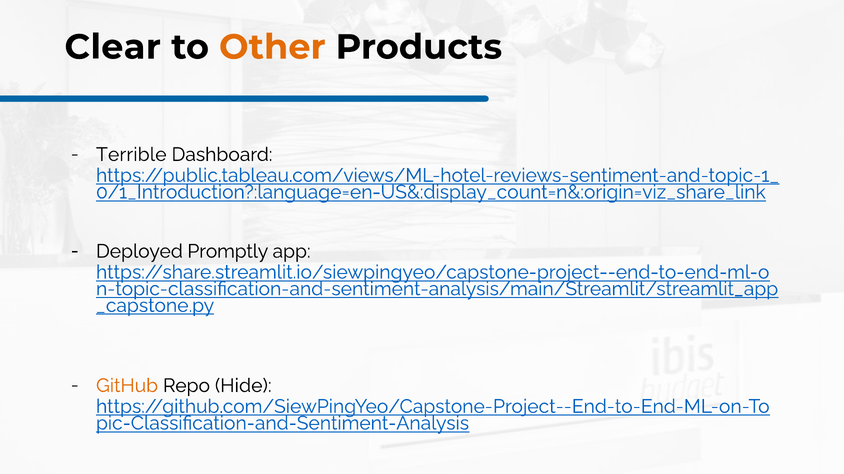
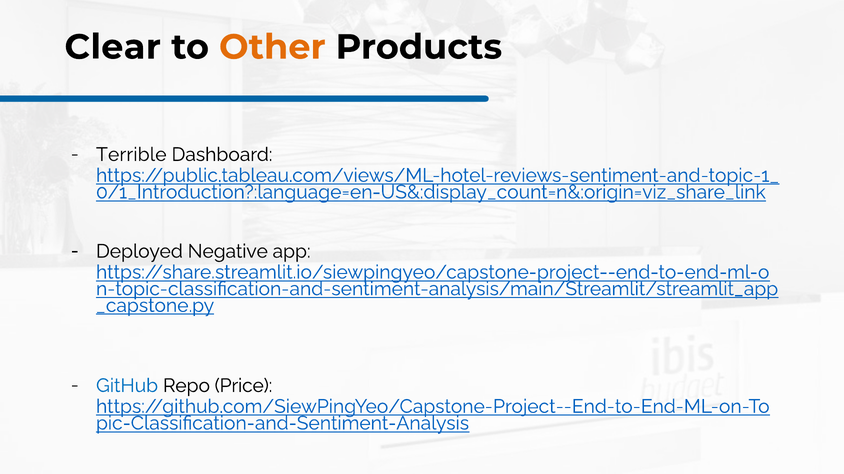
Promptly: Promptly -> Negative (228, 252)
GitHub colour: orange -> blue (127, 386)
Hide: Hide -> Price (243, 386)
